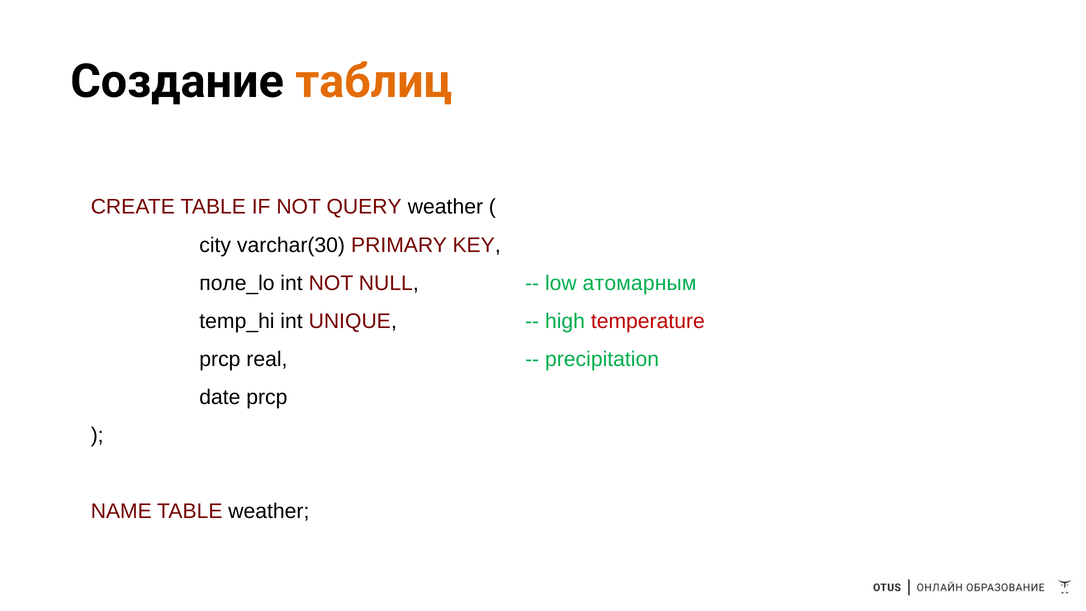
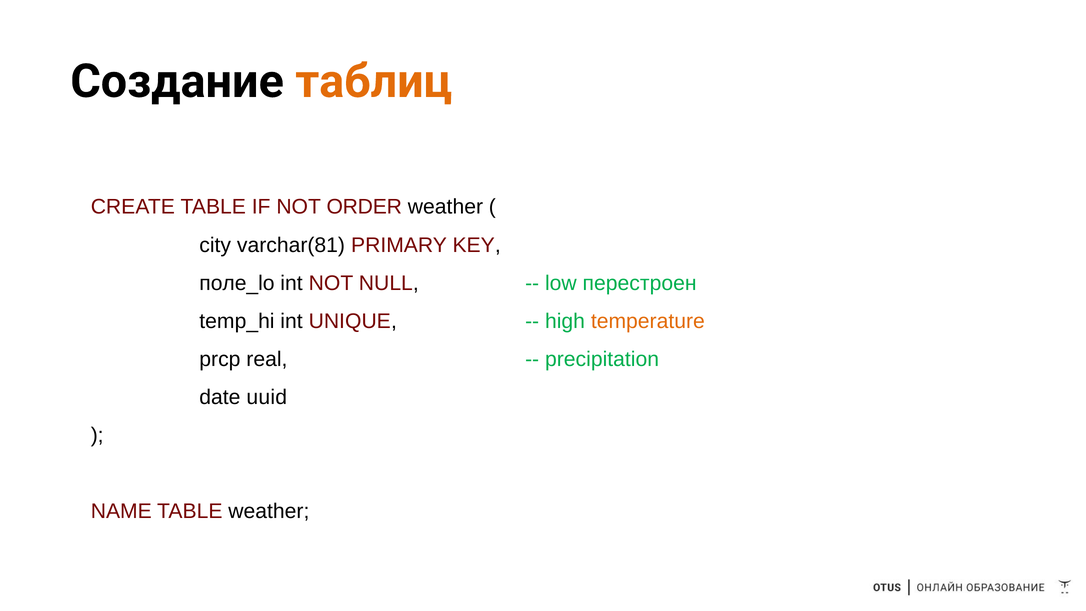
QUERY: QUERY -> ORDER (364, 207)
varchar(30: varchar(30 -> varchar(81 (291, 245)
атомарным: атомарным -> перестроен (640, 283)
temperature colour: red -> orange (648, 321)
date prcp: prcp -> uuid (267, 397)
